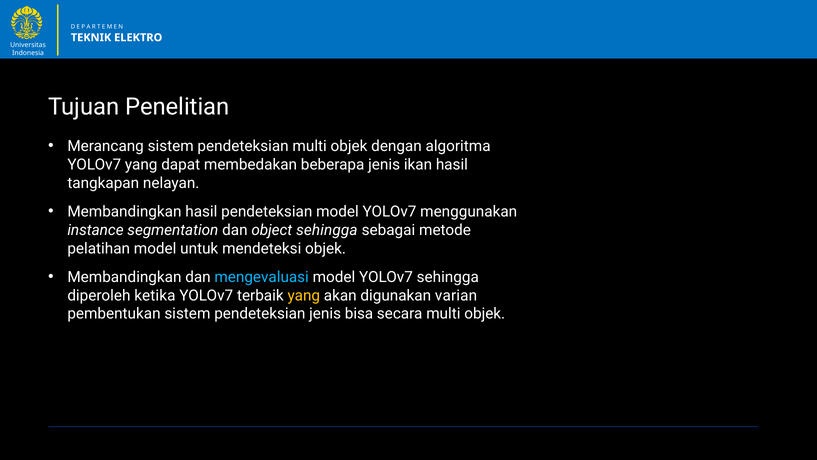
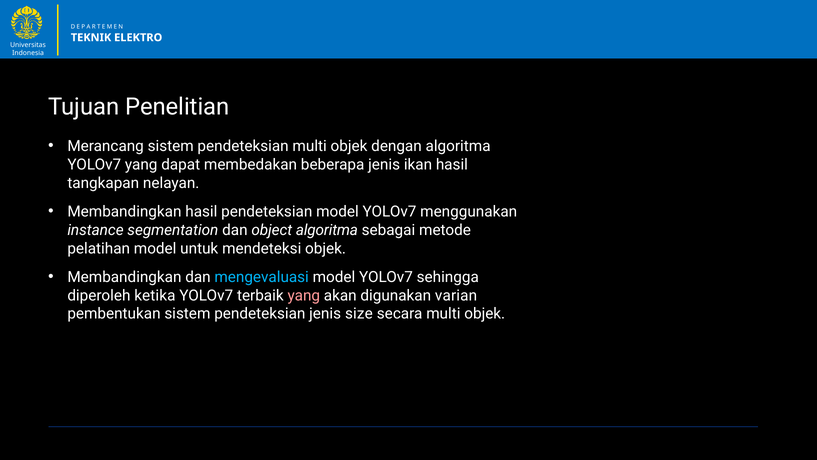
object sehingga: sehingga -> algoritma (327, 230)
yang colour: yellow -> pink (304, 295)
bisa: bisa -> size (359, 314)
